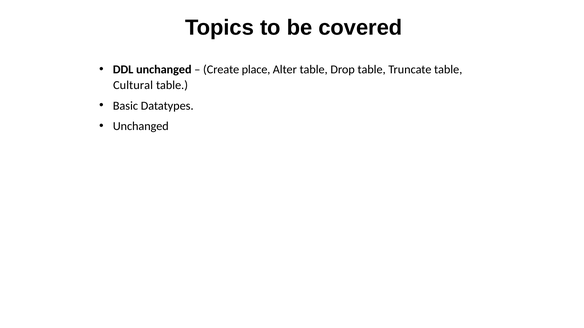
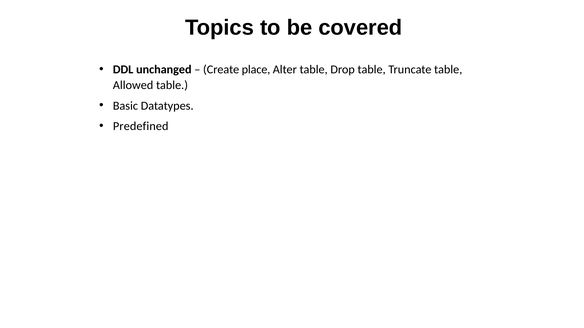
Cultural: Cultural -> Allowed (133, 85)
Unchanged: Unchanged -> Predefined (141, 126)
